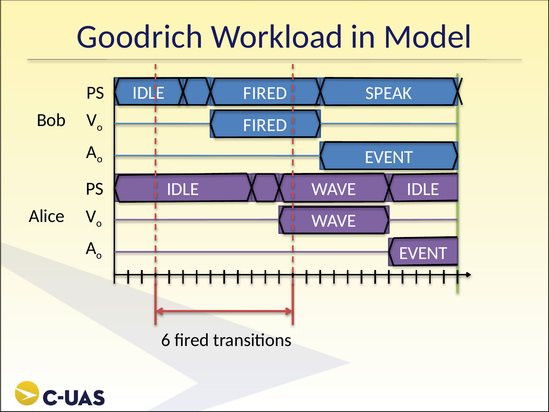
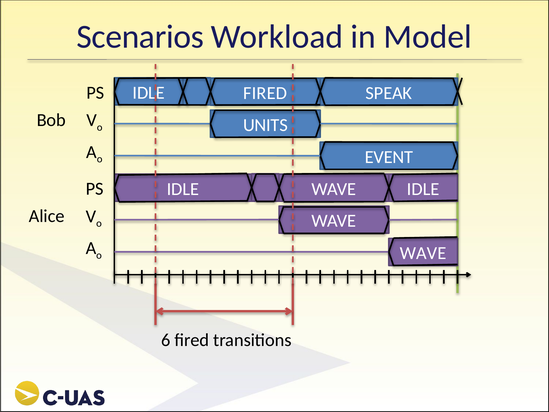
Goodrich: Goodrich -> Scenarios (140, 37)
FIRED: FIRED -> UNITS (265, 125)
EVENT: EVENT -> WAVE (423, 253)
